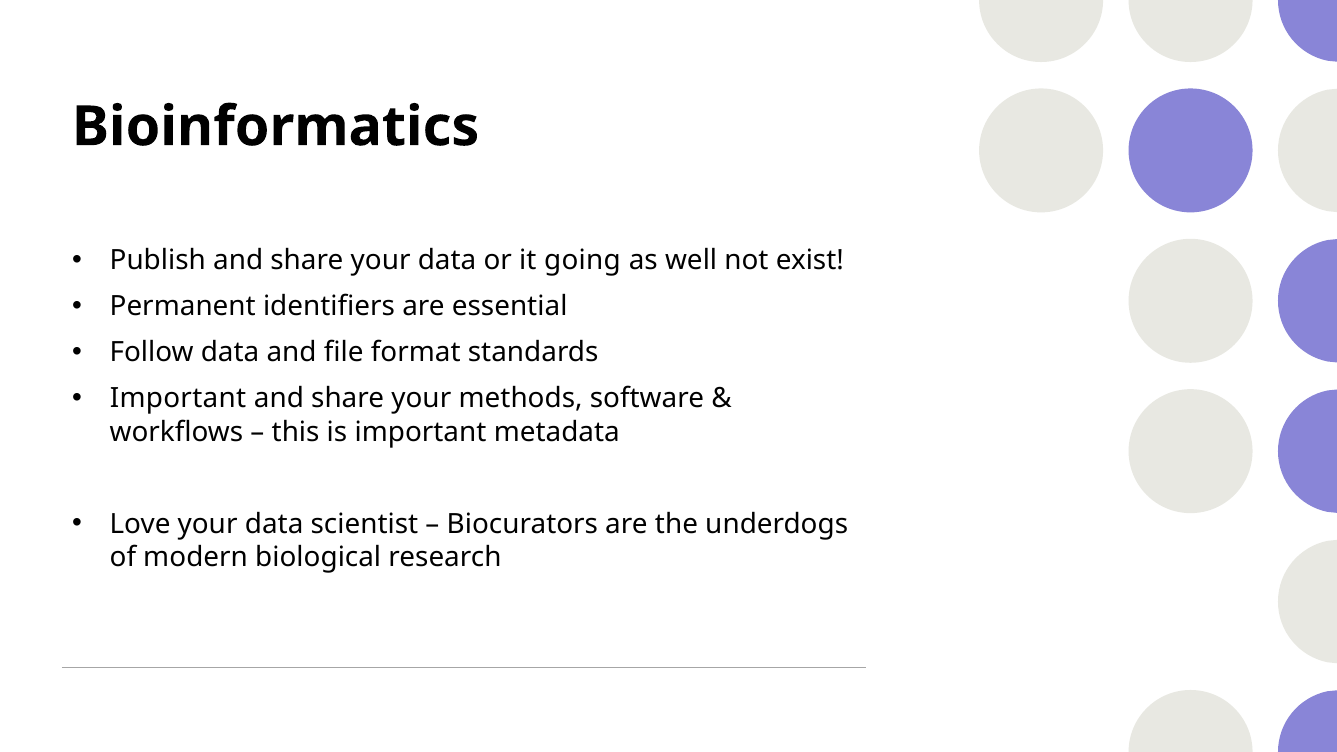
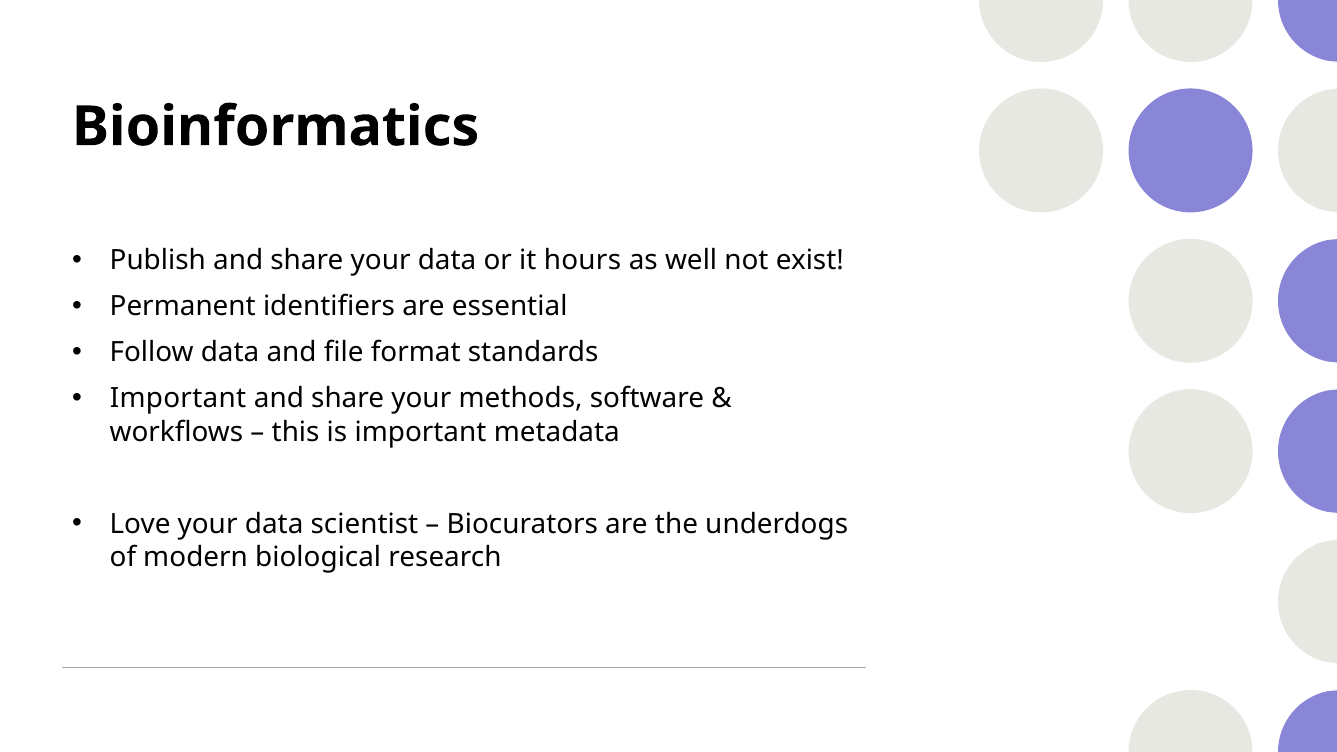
going: going -> hours (582, 261)
